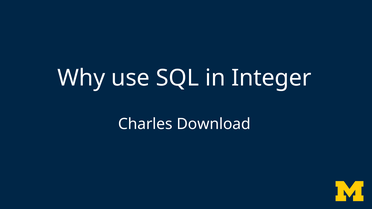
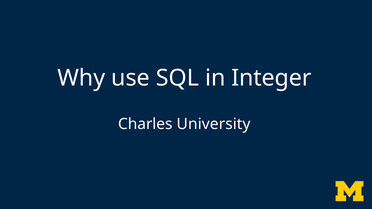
Download: Download -> University (214, 124)
